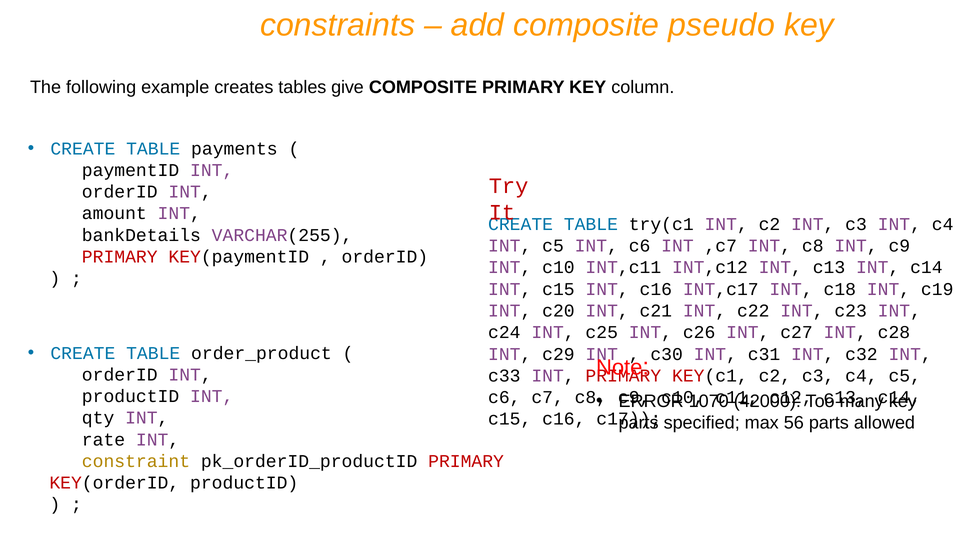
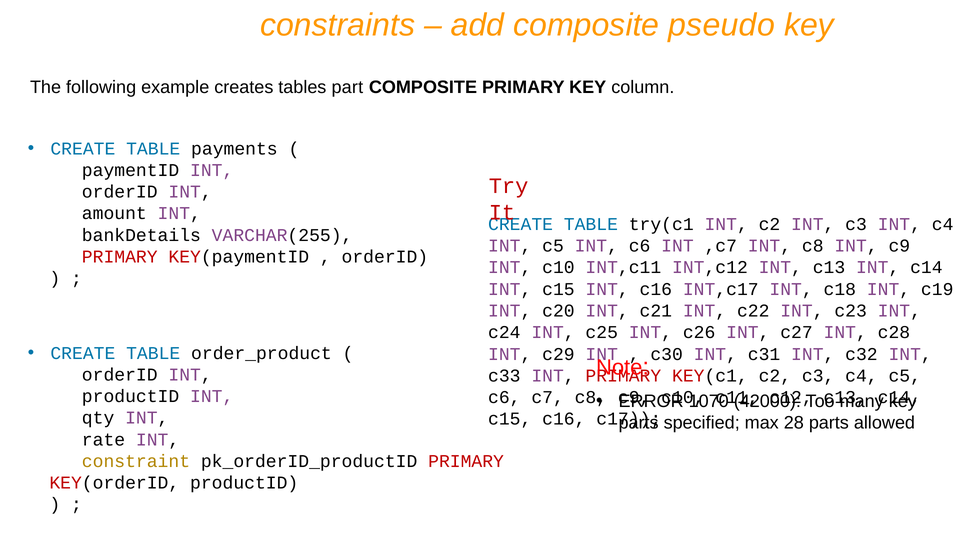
give: give -> part (347, 87)
56: 56 -> 28 (794, 423)
